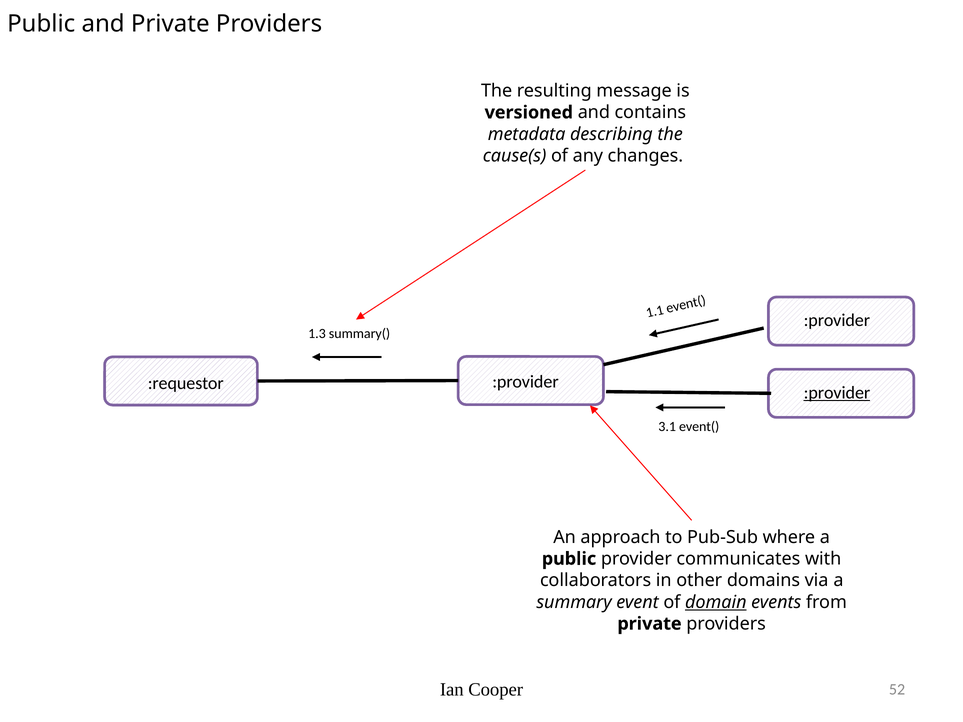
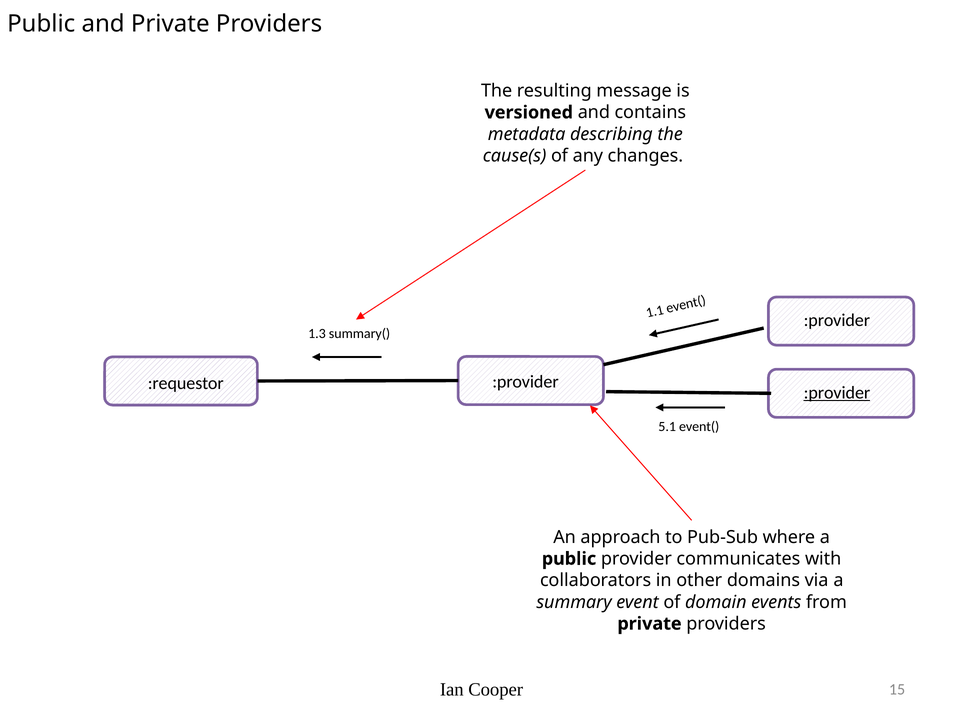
3.1: 3.1 -> 5.1 (667, 427)
domain underline: present -> none (716, 602)
52: 52 -> 15 (897, 690)
